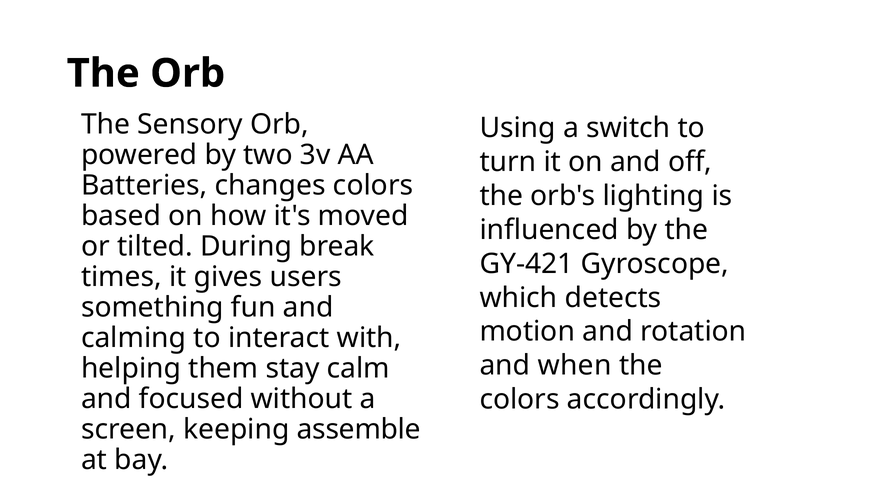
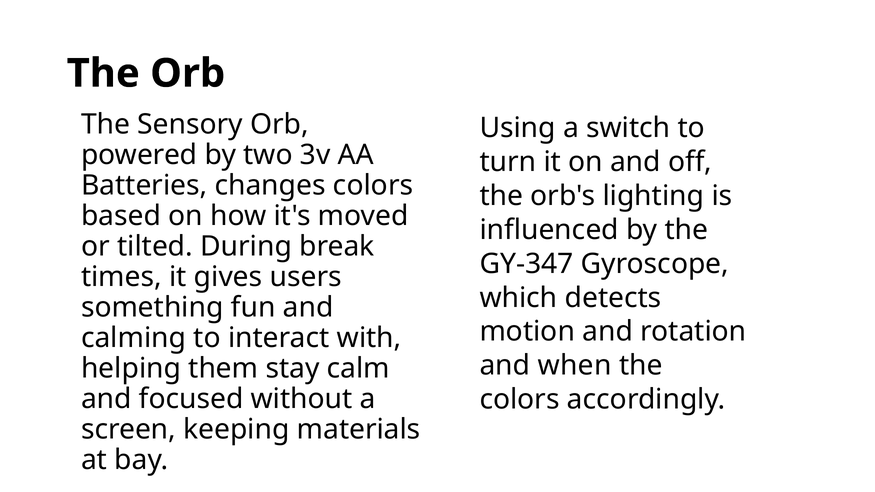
GY-421: GY-421 -> GY-347 (527, 264)
assemble: assemble -> materials (359, 430)
